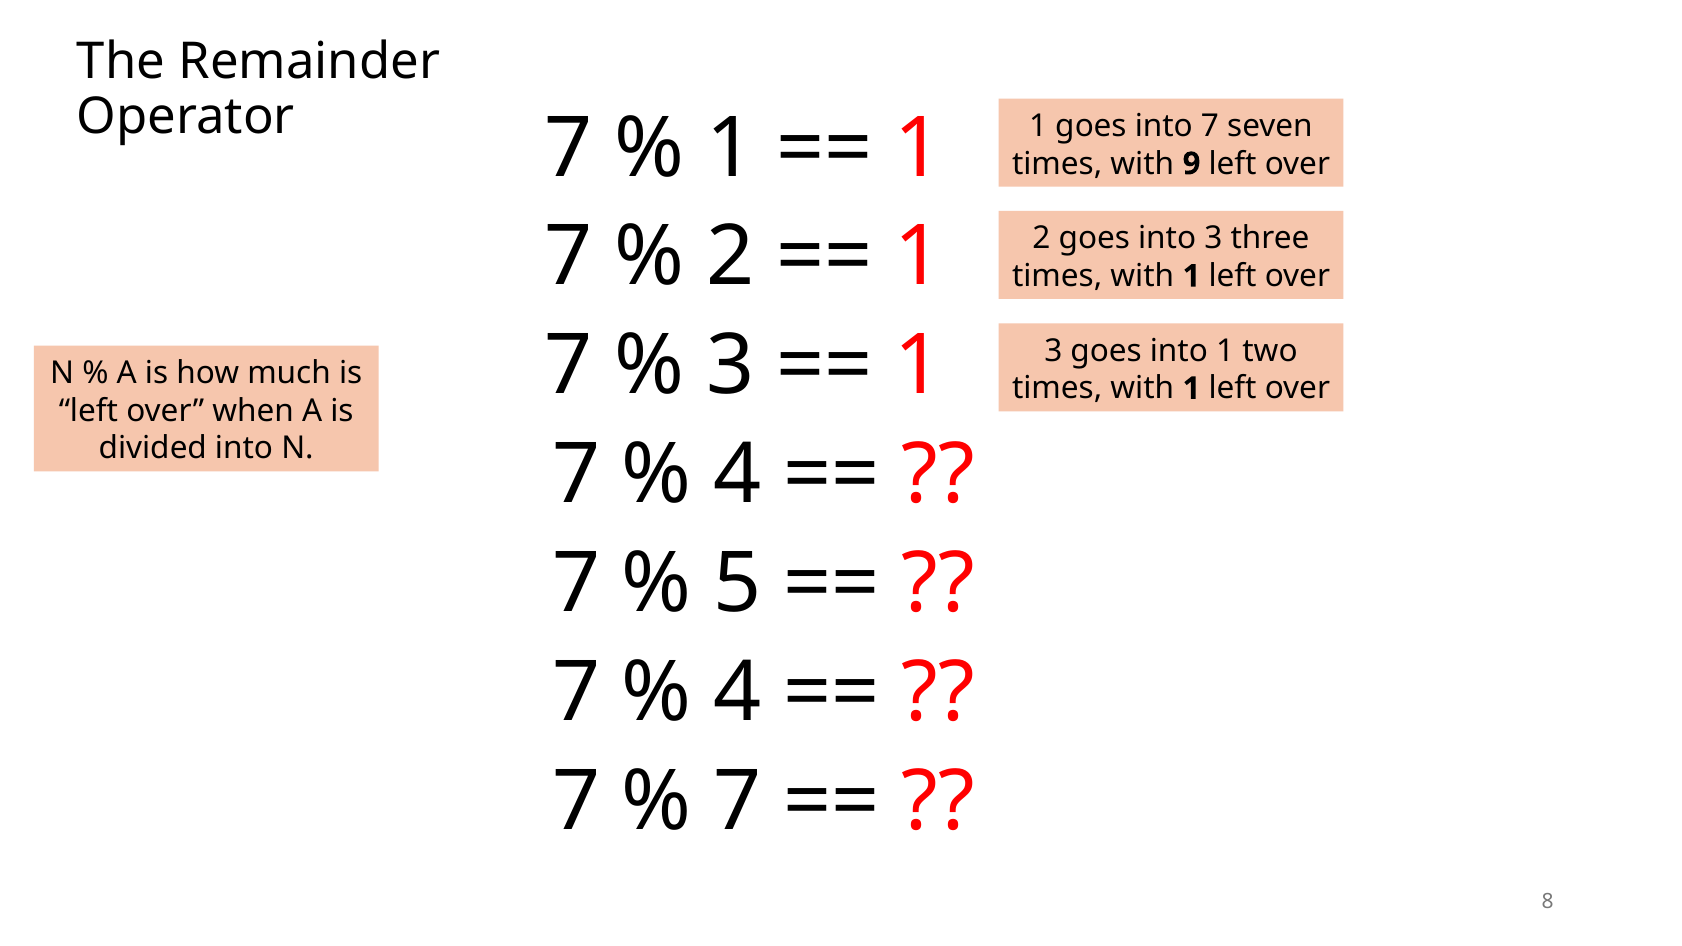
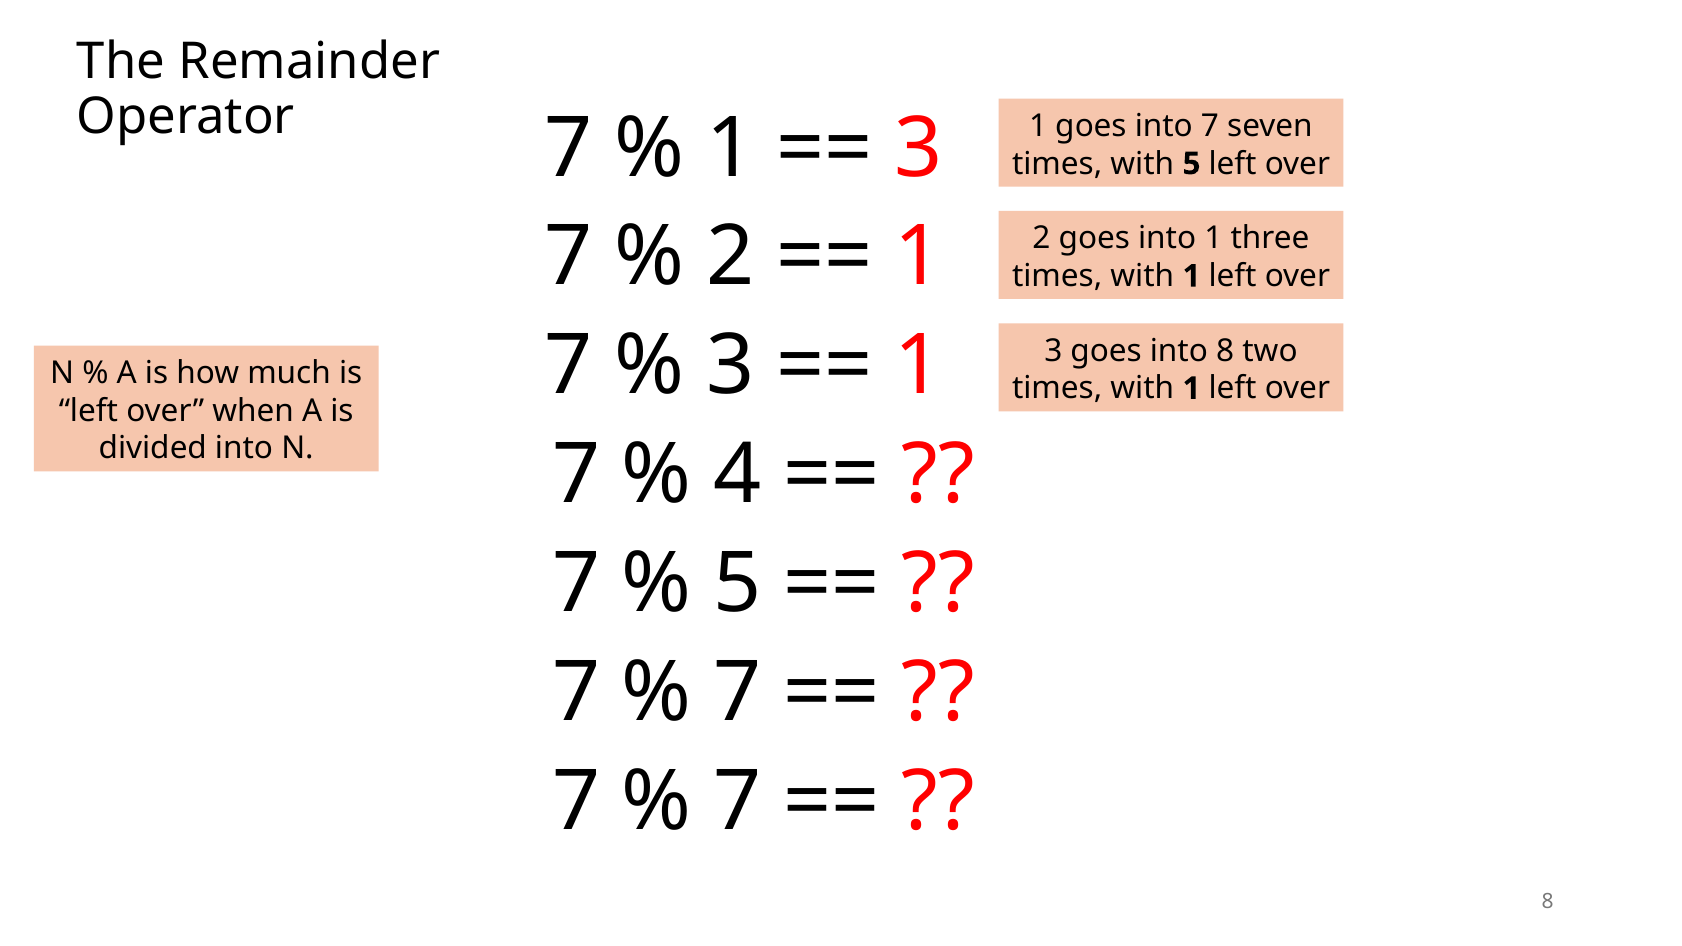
1: 1 -> 3 (918, 148)
with 9: 9 -> 5 (1192, 164)
into 3: 3 -> 1 (1213, 238)
into 1: 1 -> 8 (1225, 351)
4: 4 -> 7 (738, 692)
